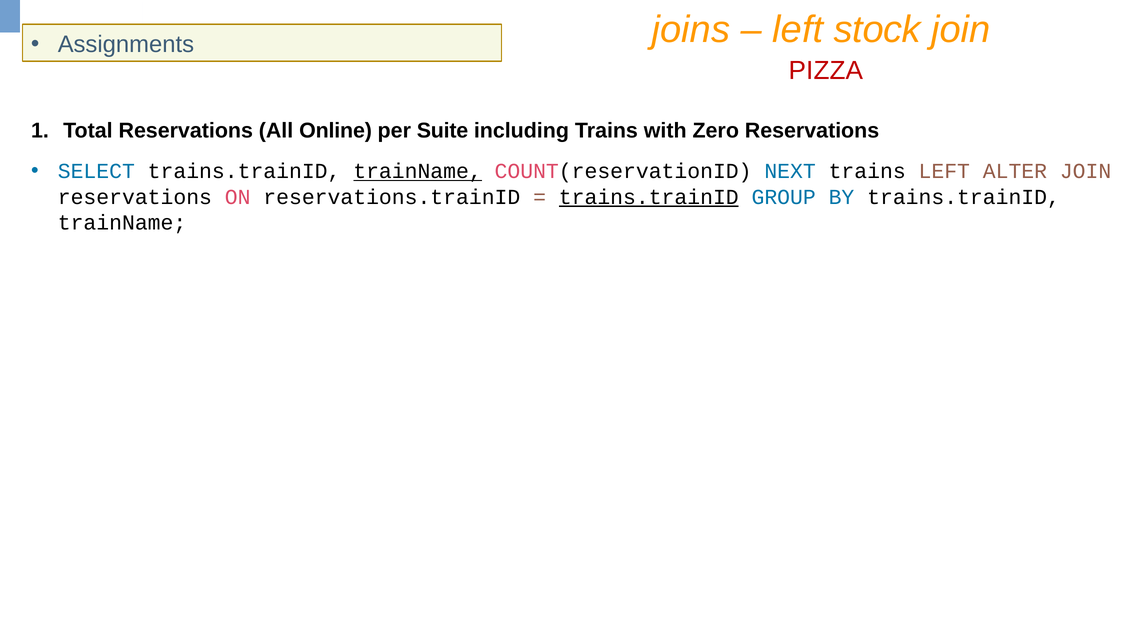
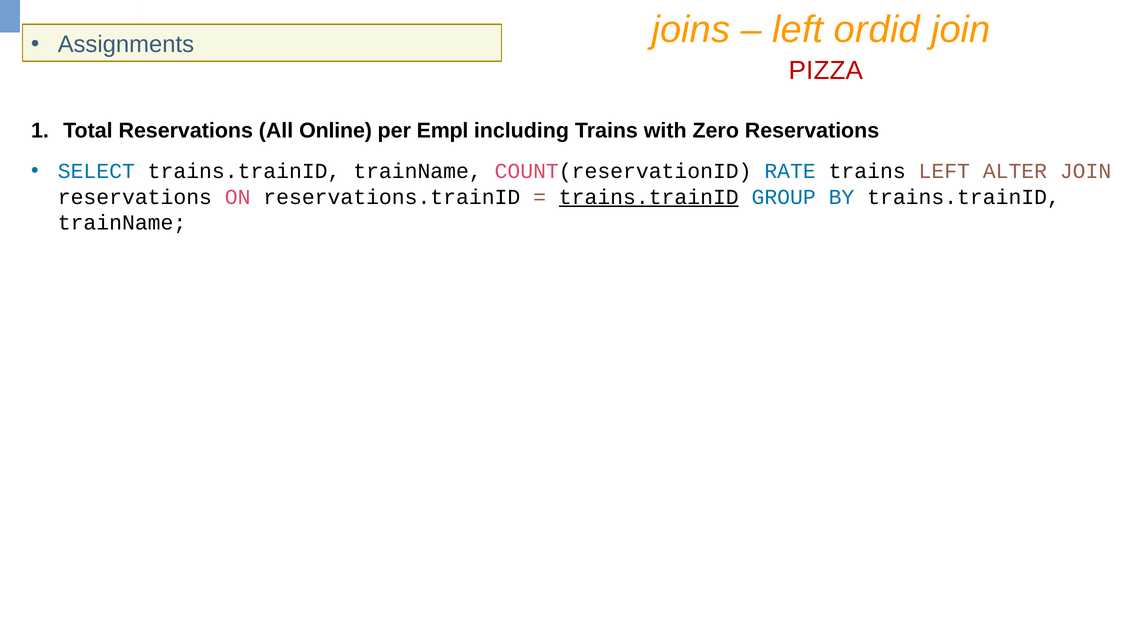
stock: stock -> ordid (877, 30)
Suite: Suite -> Empl (443, 131)
trainName underline: present -> none (418, 171)
NEXT: NEXT -> RATE (790, 171)
